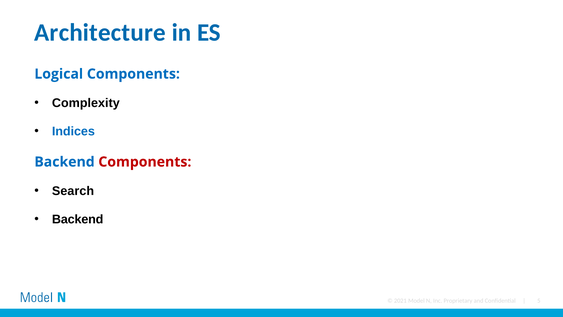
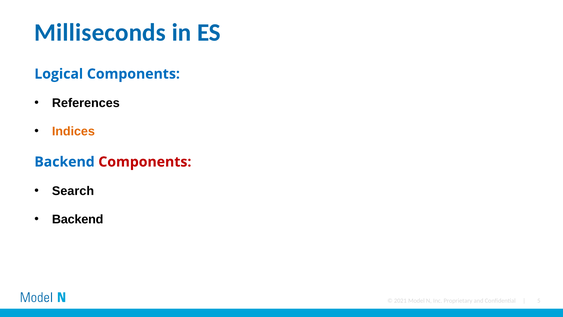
Architecture: Architecture -> Milliseconds (100, 33)
Complexity: Complexity -> References (86, 103)
Indices colour: blue -> orange (73, 131)
